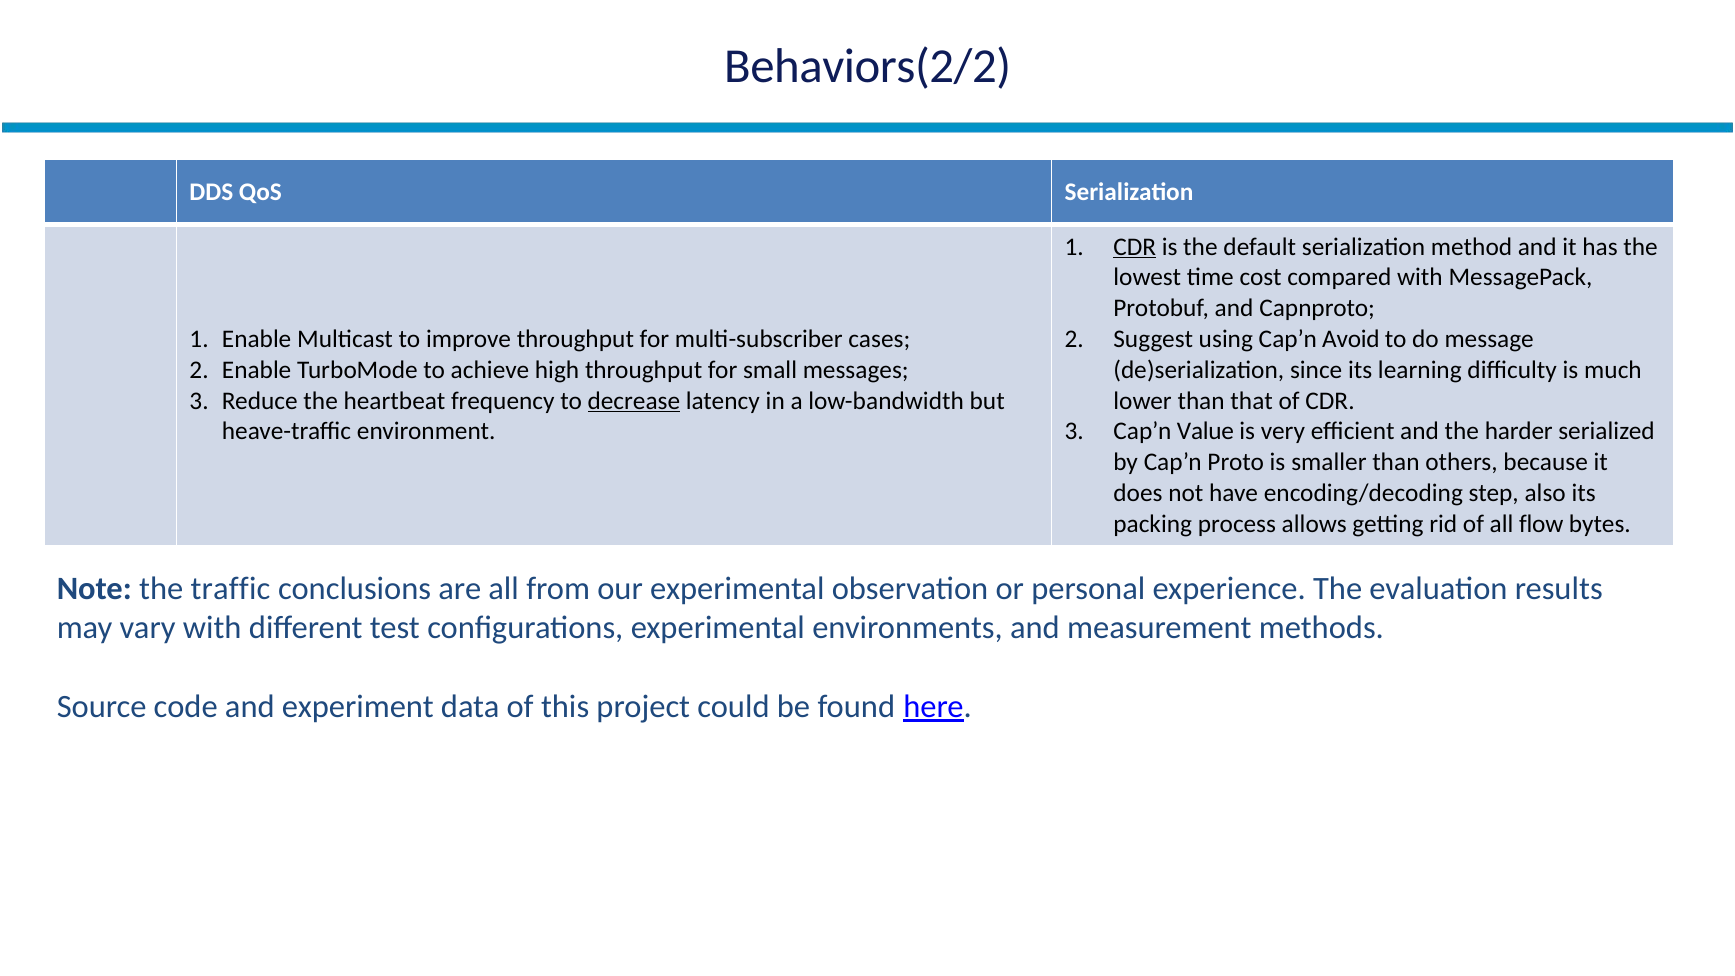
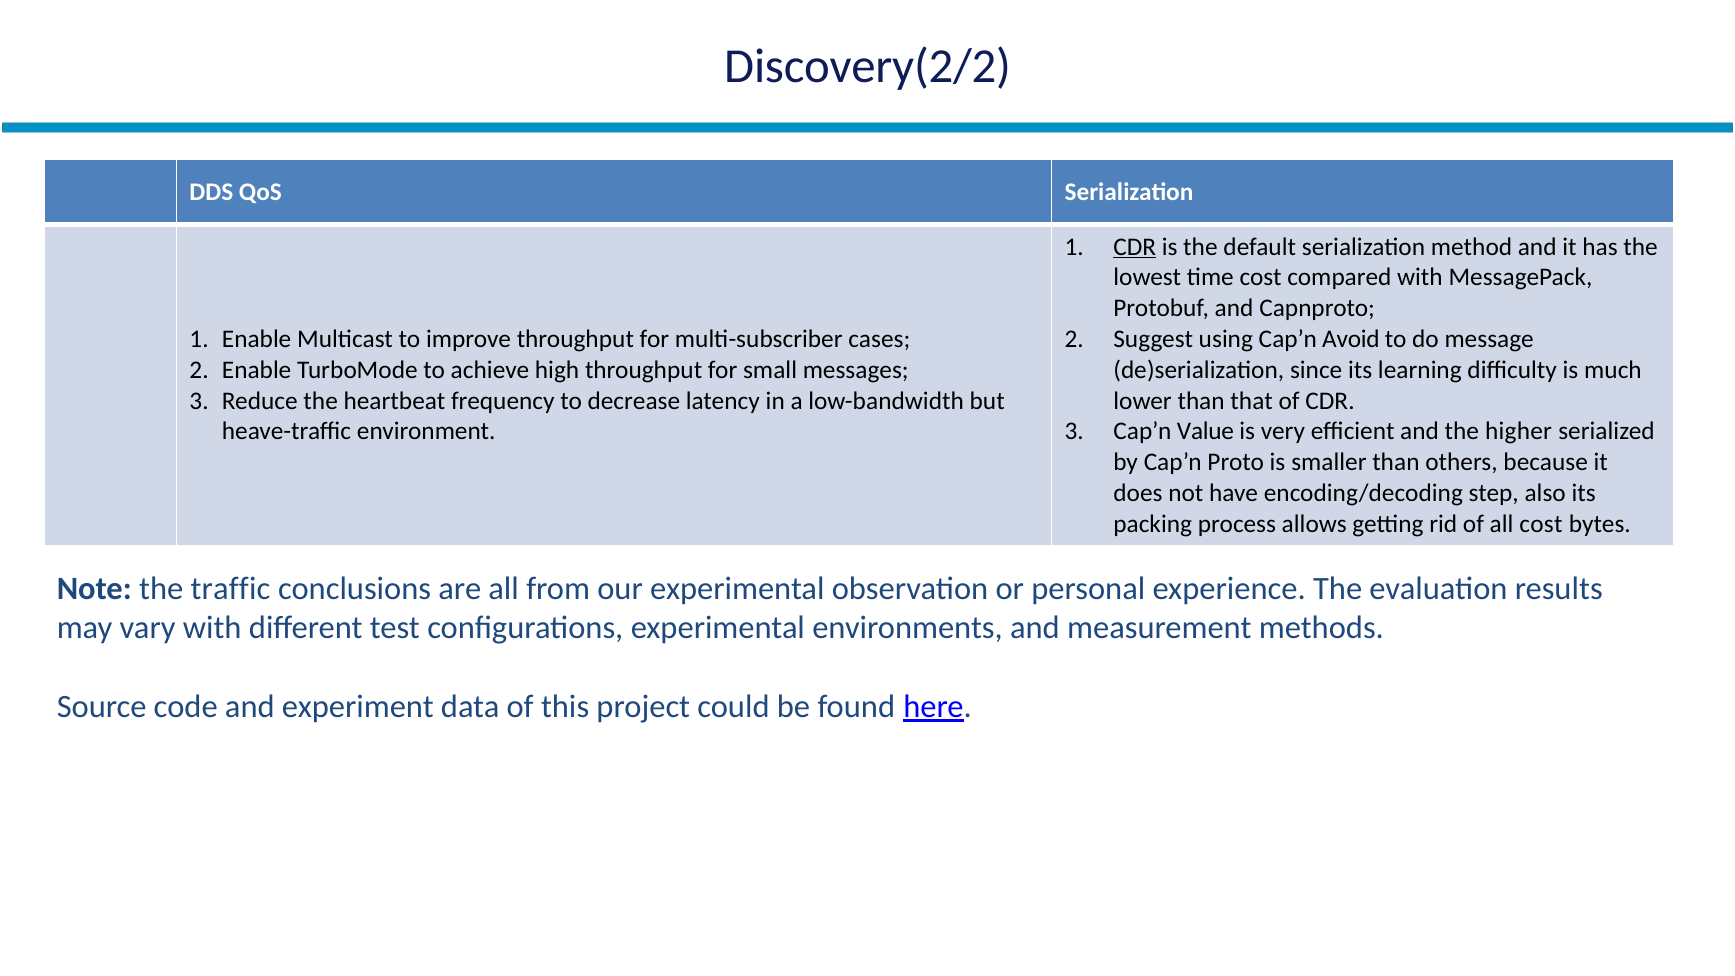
Behaviors(2/2: Behaviors(2/2 -> Discovery(2/2 (868, 66)
decrease underline: present -> none (634, 401)
harder: harder -> higher (1519, 431)
all flow: flow -> cost (1541, 524)
